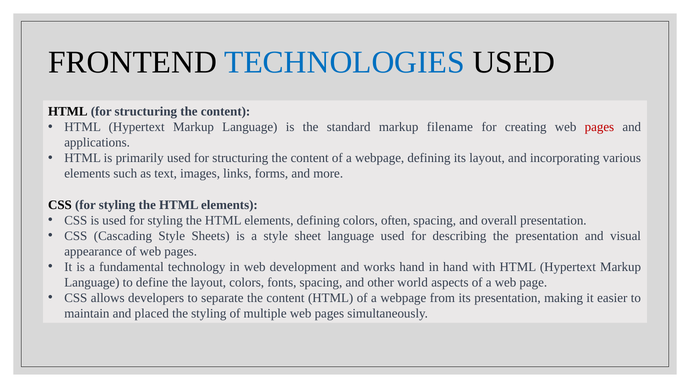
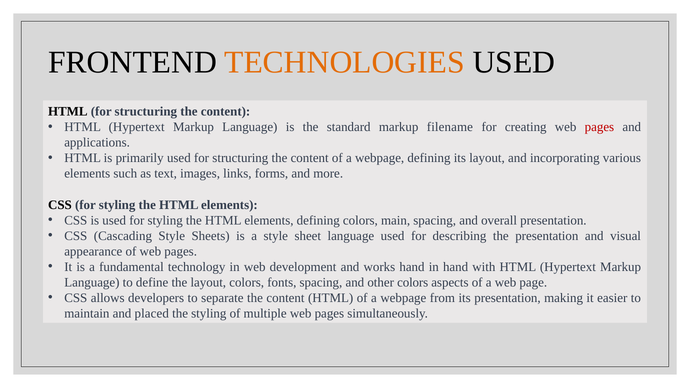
TECHNOLOGIES colour: blue -> orange (344, 62)
often: often -> main (396, 220)
other world: world -> colors (413, 282)
